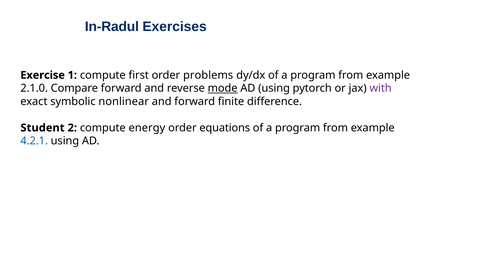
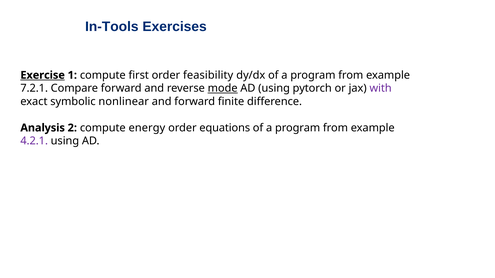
In-Radul: In-Radul -> In-Tools (112, 27)
Exercise underline: none -> present (43, 75)
problems: problems -> feasibility (208, 75)
2.1.0: 2.1.0 -> 7.2.1 (34, 88)
Student: Student -> Analysis (43, 128)
4.2.1 colour: blue -> purple (34, 141)
